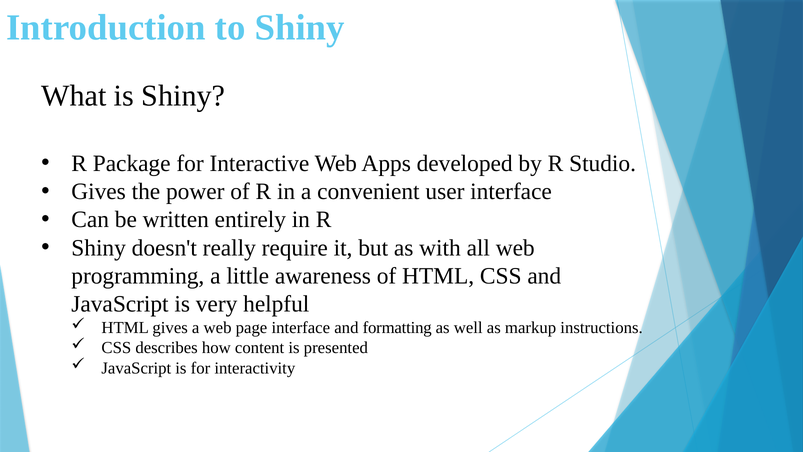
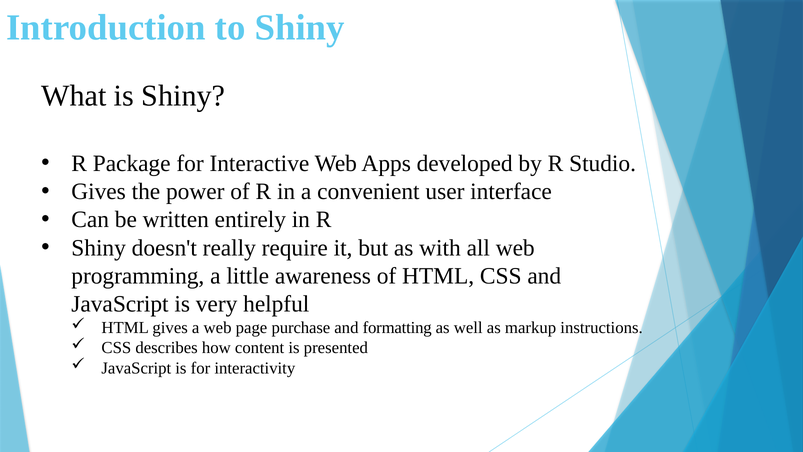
page interface: interface -> purchase (301, 328)
